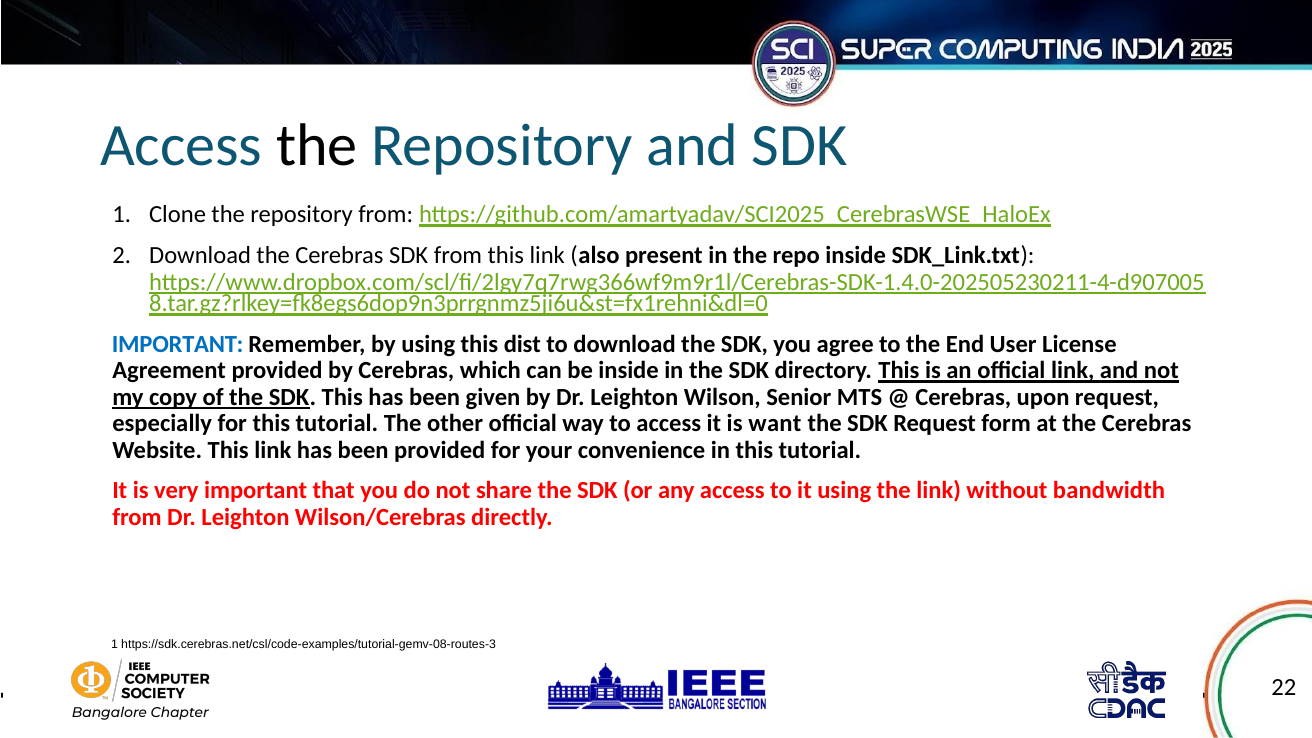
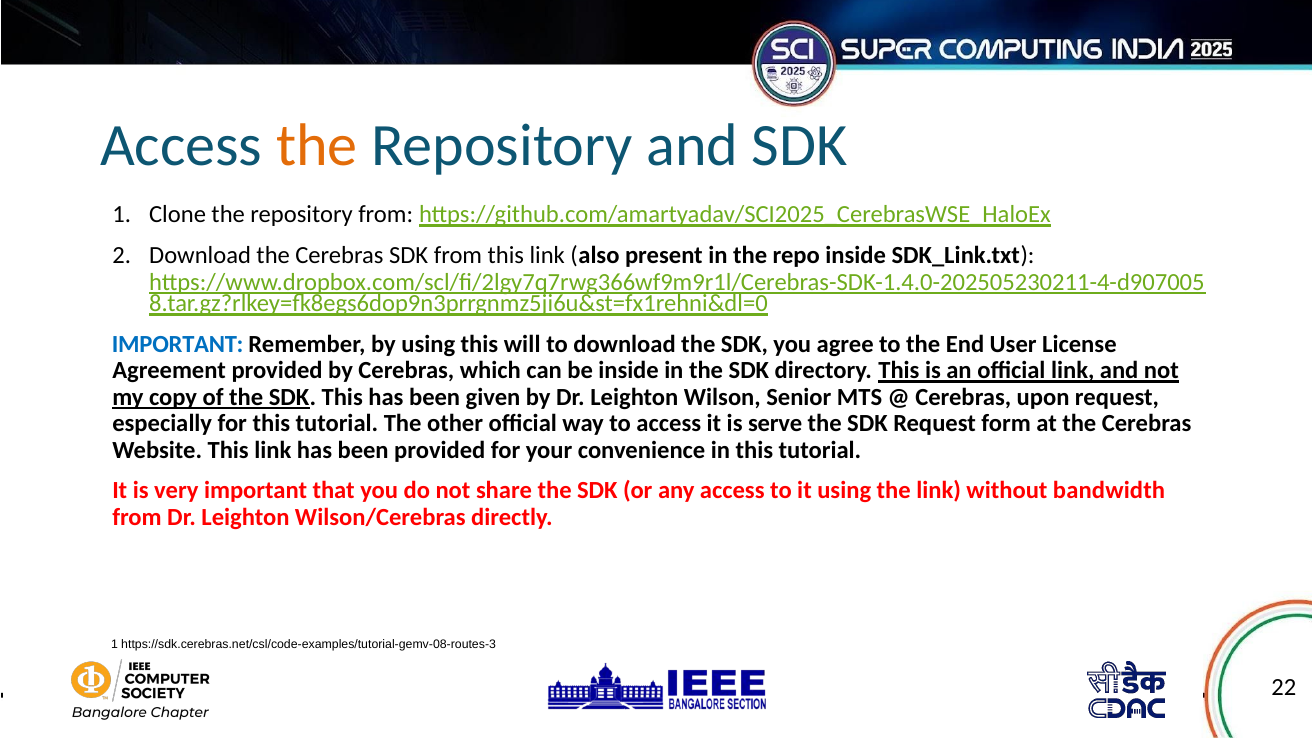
the colour: black -> orange (317, 146)
dist: dist -> will (522, 344)
want: want -> serve (775, 424)
